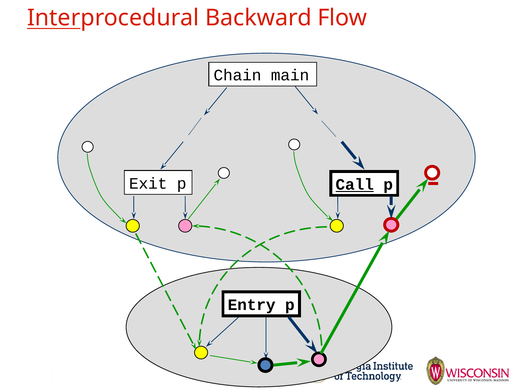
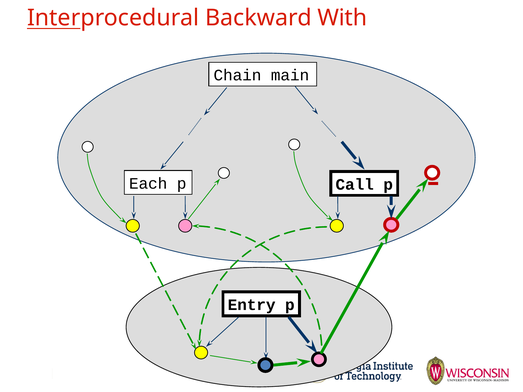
Flow: Flow -> With (342, 18)
Exit: Exit -> Each (148, 184)
Call underline: present -> none (355, 185)
